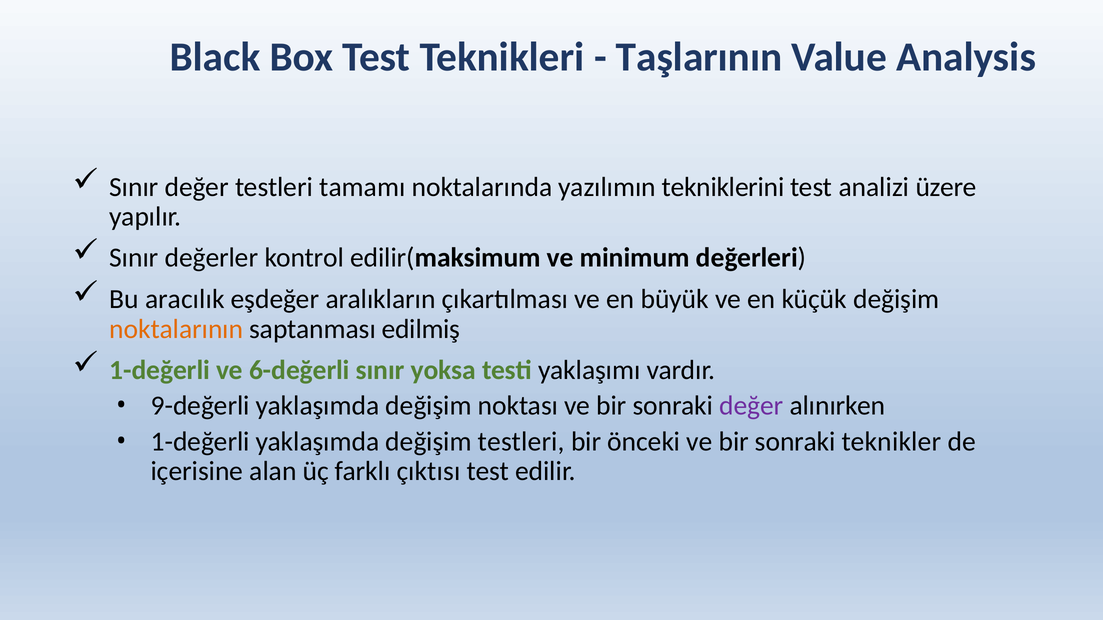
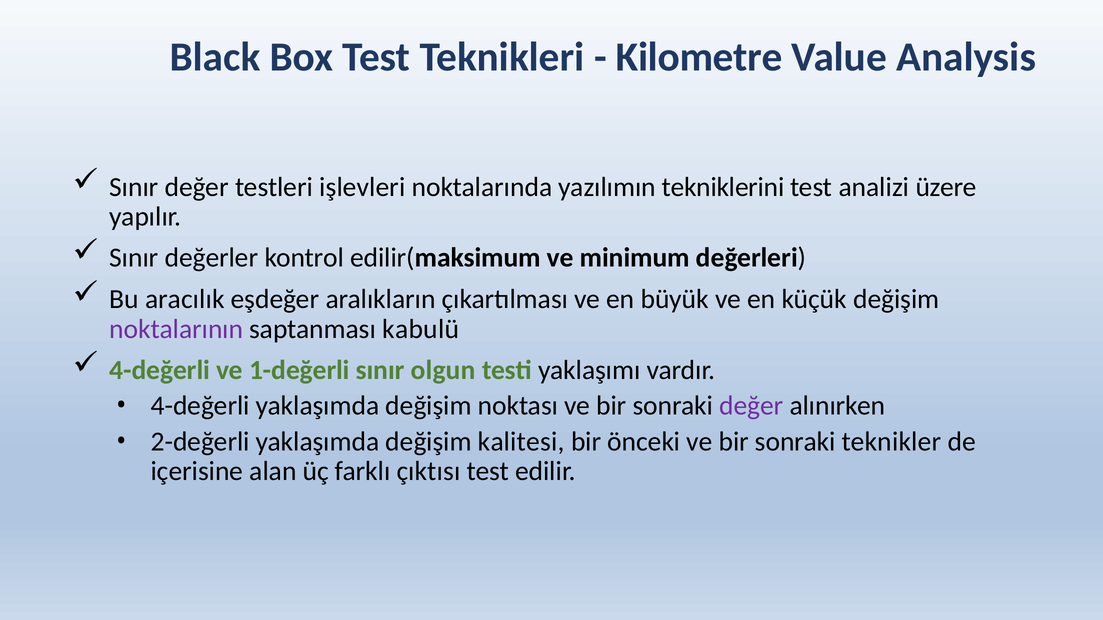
Taşlarının: Taşlarının -> Kilometre (699, 57)
tamamı: tamamı -> işlevleri (362, 187)
noktalarının colour: orange -> purple (176, 329)
edilmiş: edilmiş -> kabulü (421, 329)
1-değerli: 1-değerli -> 4-değerli (160, 370)
6-değerli: 6-değerli -> 1-değerli (299, 370)
yoksa: yoksa -> olgun (443, 370)
9-değerli: 9-değerli -> 4-değerli (200, 406)
1-değerli: 1-değerli -> 2-değerli (200, 442)
değişim testleri: testleri -> kalitesi (521, 442)
